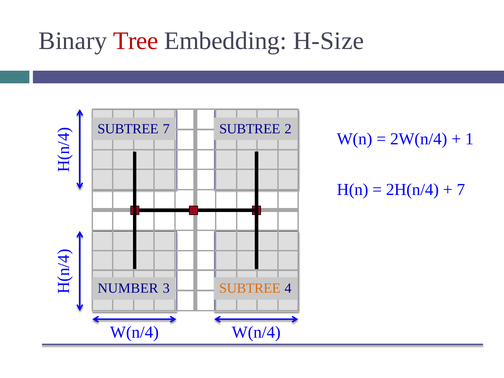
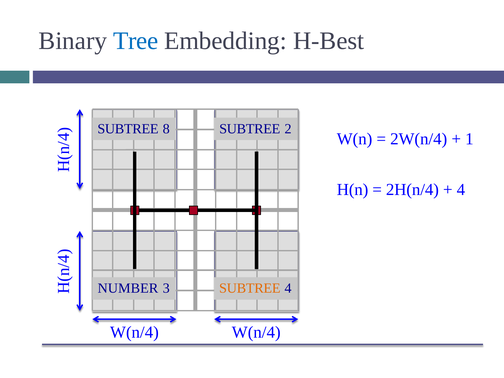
Tree colour: red -> blue (136, 41)
H-Size: H-Size -> H-Best (329, 41)
SUBTREE 7: 7 -> 8 (166, 129)
7: 7 -> 4 (461, 189)
